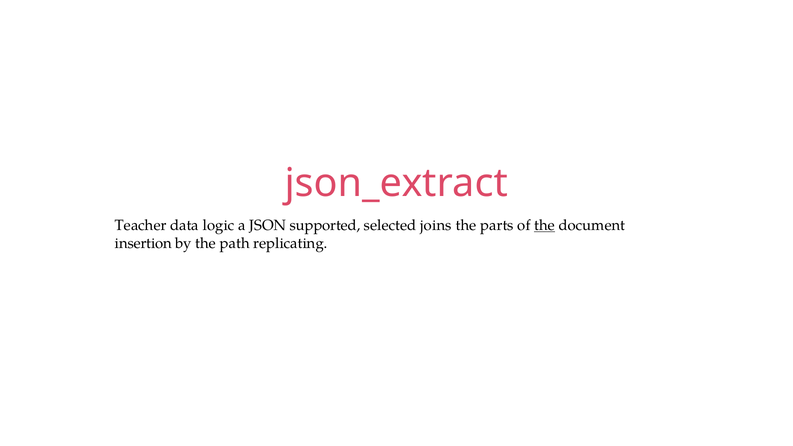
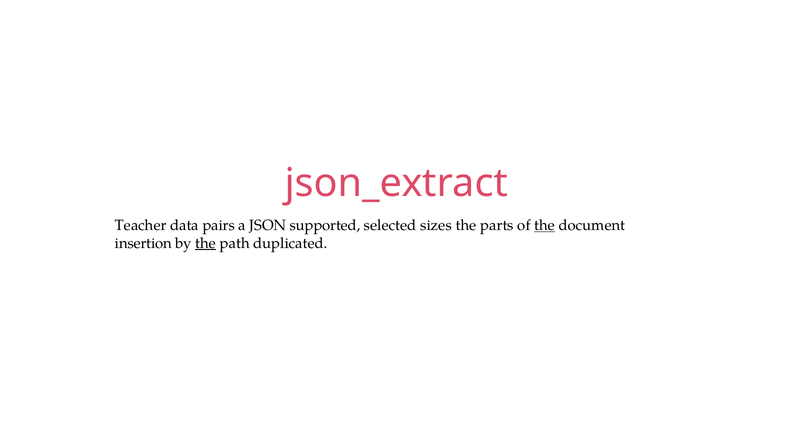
logic: logic -> pairs (219, 225)
joins: joins -> sizes (436, 225)
the underline: none -> present (206, 243)
replicating: replicating -> duplicated (291, 243)
